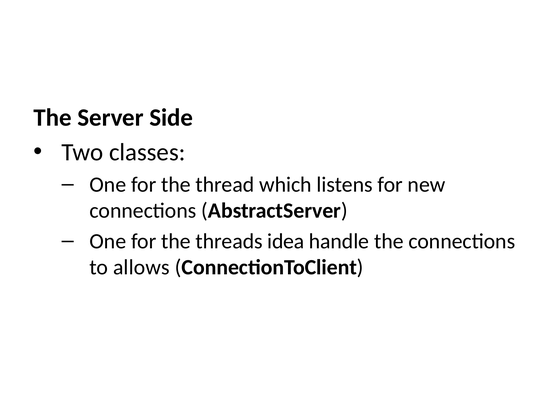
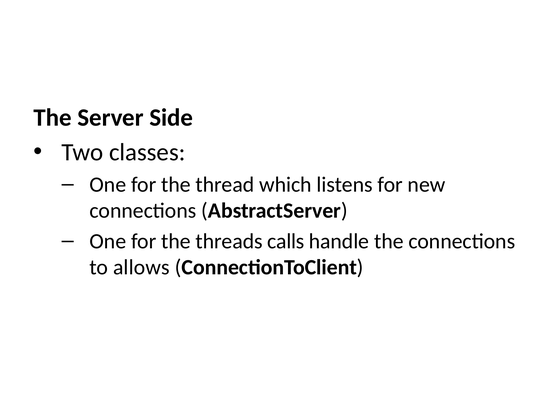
idea: idea -> calls (286, 241)
